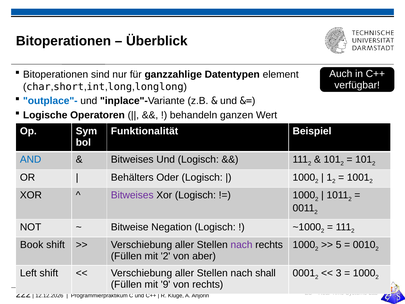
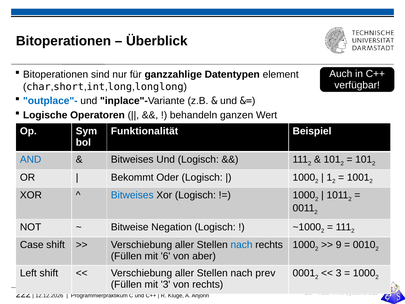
Behälters: Behälters -> Bekommt (132, 177)
Bitweises colour: purple -> blue (132, 195)
Book: Book -> Case (32, 245)
nach colour: purple -> blue (242, 245)
5: 5 -> 9 (339, 245)
mit 2: 2 -> 6 (166, 256)
shall: shall -> prev (265, 273)
mit 9: 9 -> 3 (166, 284)
